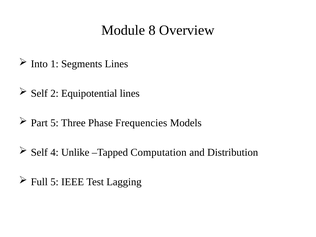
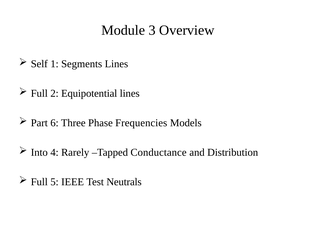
8: 8 -> 3 (152, 30)
Into: Into -> Self (39, 64)
Self: Self -> Full (39, 93)
Part 5: 5 -> 6 (54, 123)
Self: Self -> Into (39, 152)
Unlike: Unlike -> Rarely (75, 152)
Computation: Computation -> Conductance (159, 152)
Lagging: Lagging -> Neutrals (124, 182)
